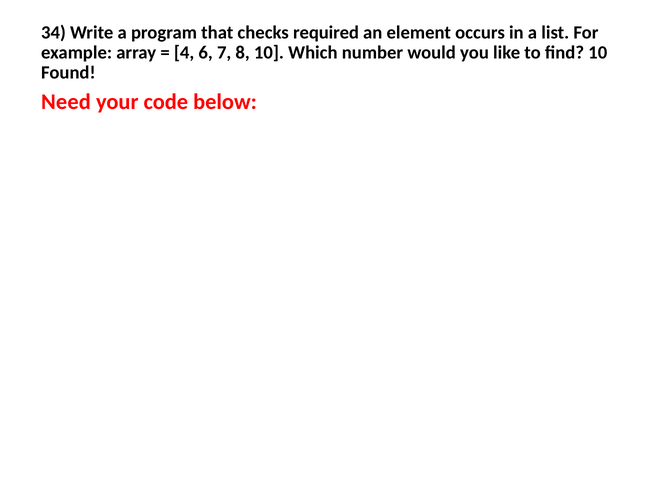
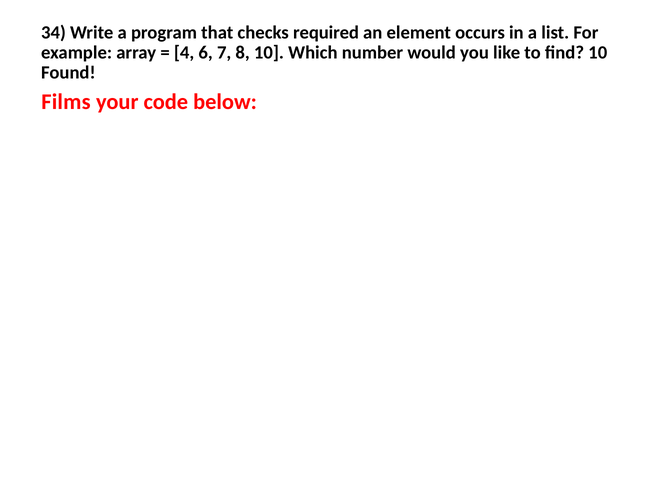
Need: Need -> Films (66, 102)
